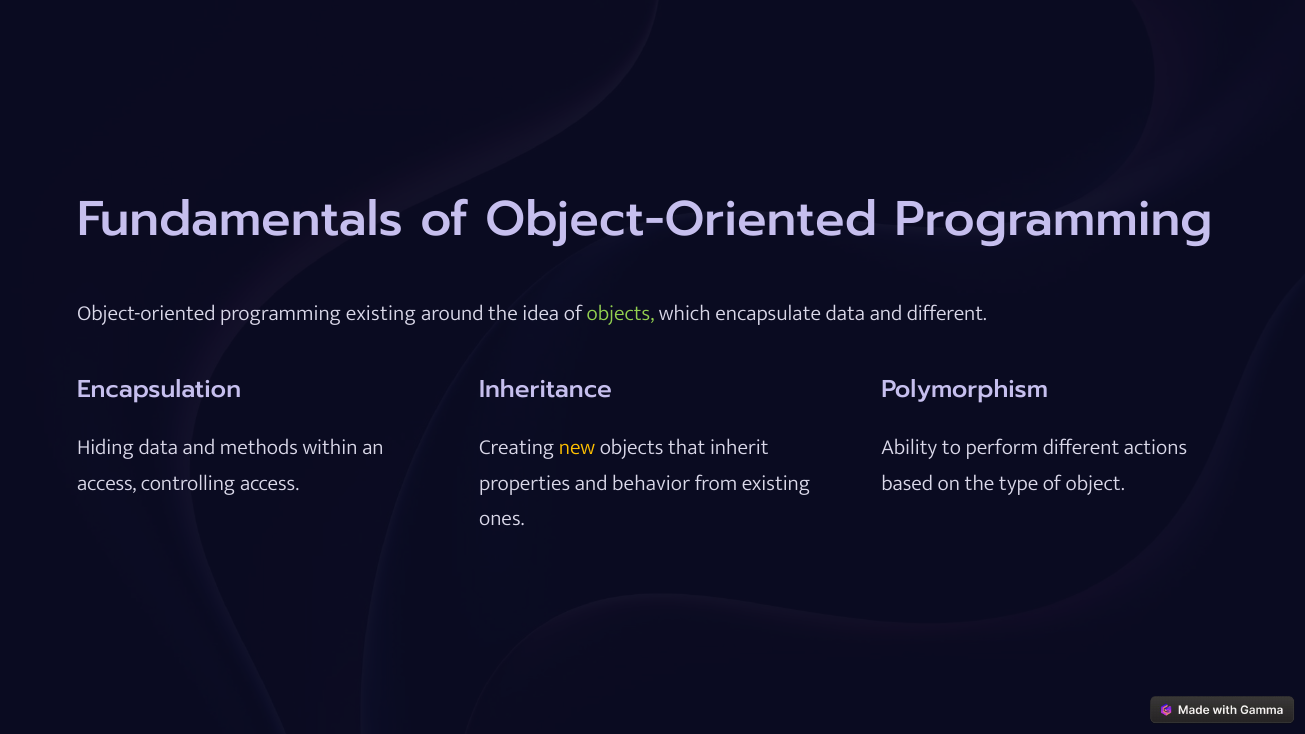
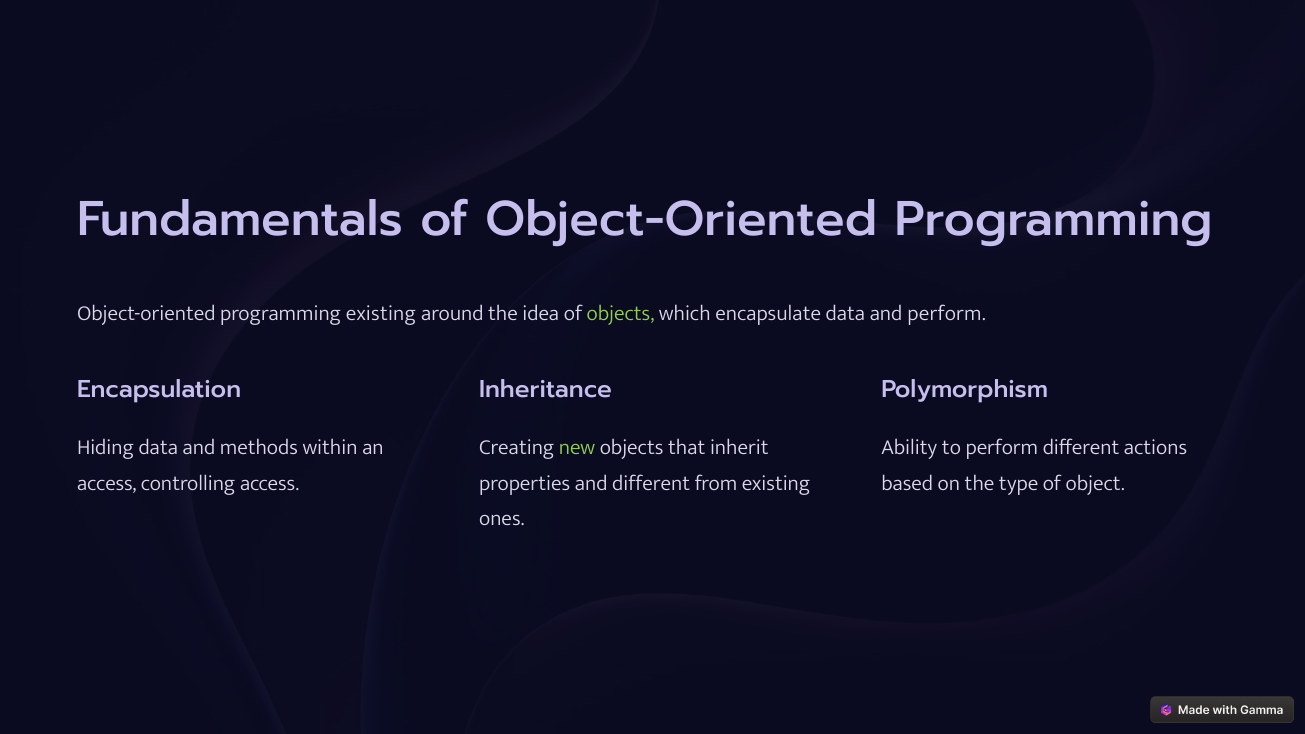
and different: different -> perform (947, 313)
new colour: yellow -> light green (577, 448)
and behavior: behavior -> different (651, 483)
